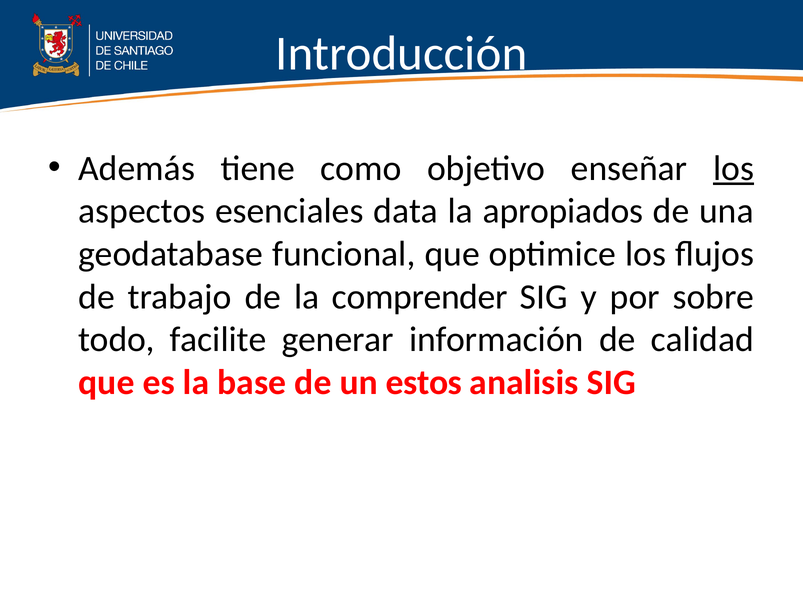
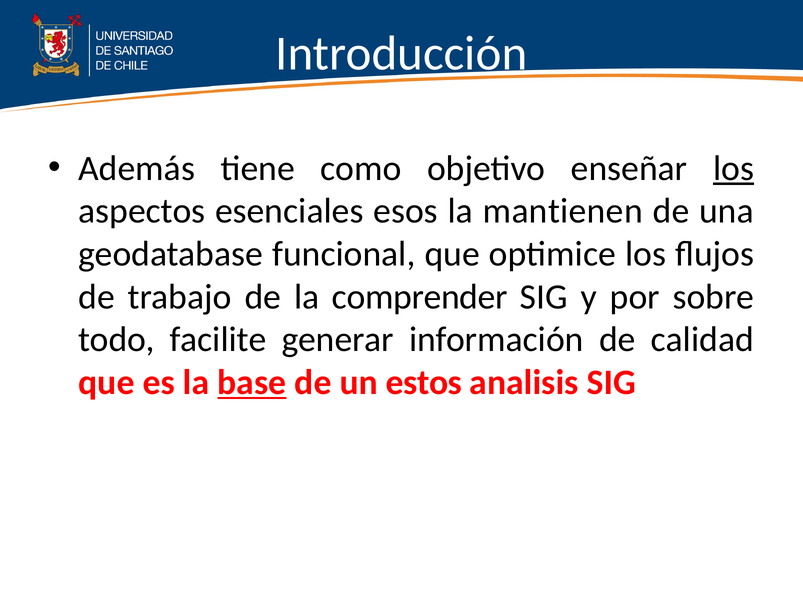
data: data -> esos (406, 211)
apropiados: apropiados -> mantienen (563, 211)
base underline: none -> present (252, 383)
